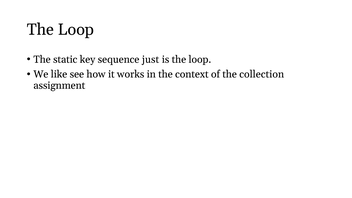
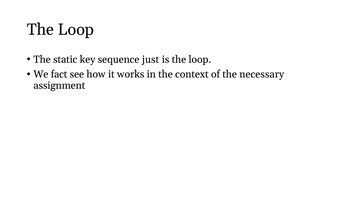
like: like -> fact (59, 74)
collection: collection -> necessary (262, 74)
